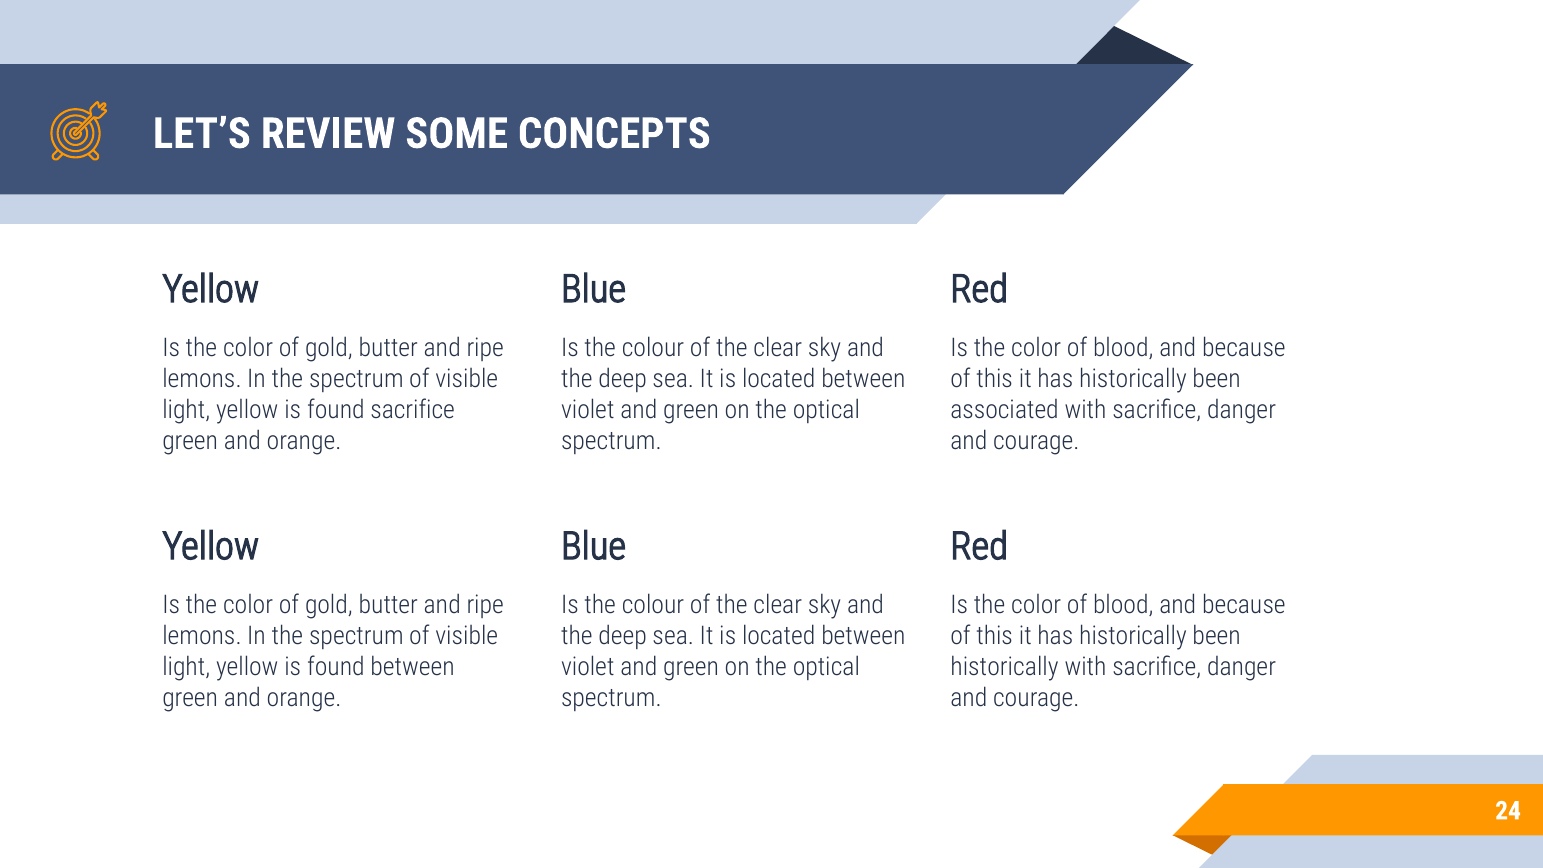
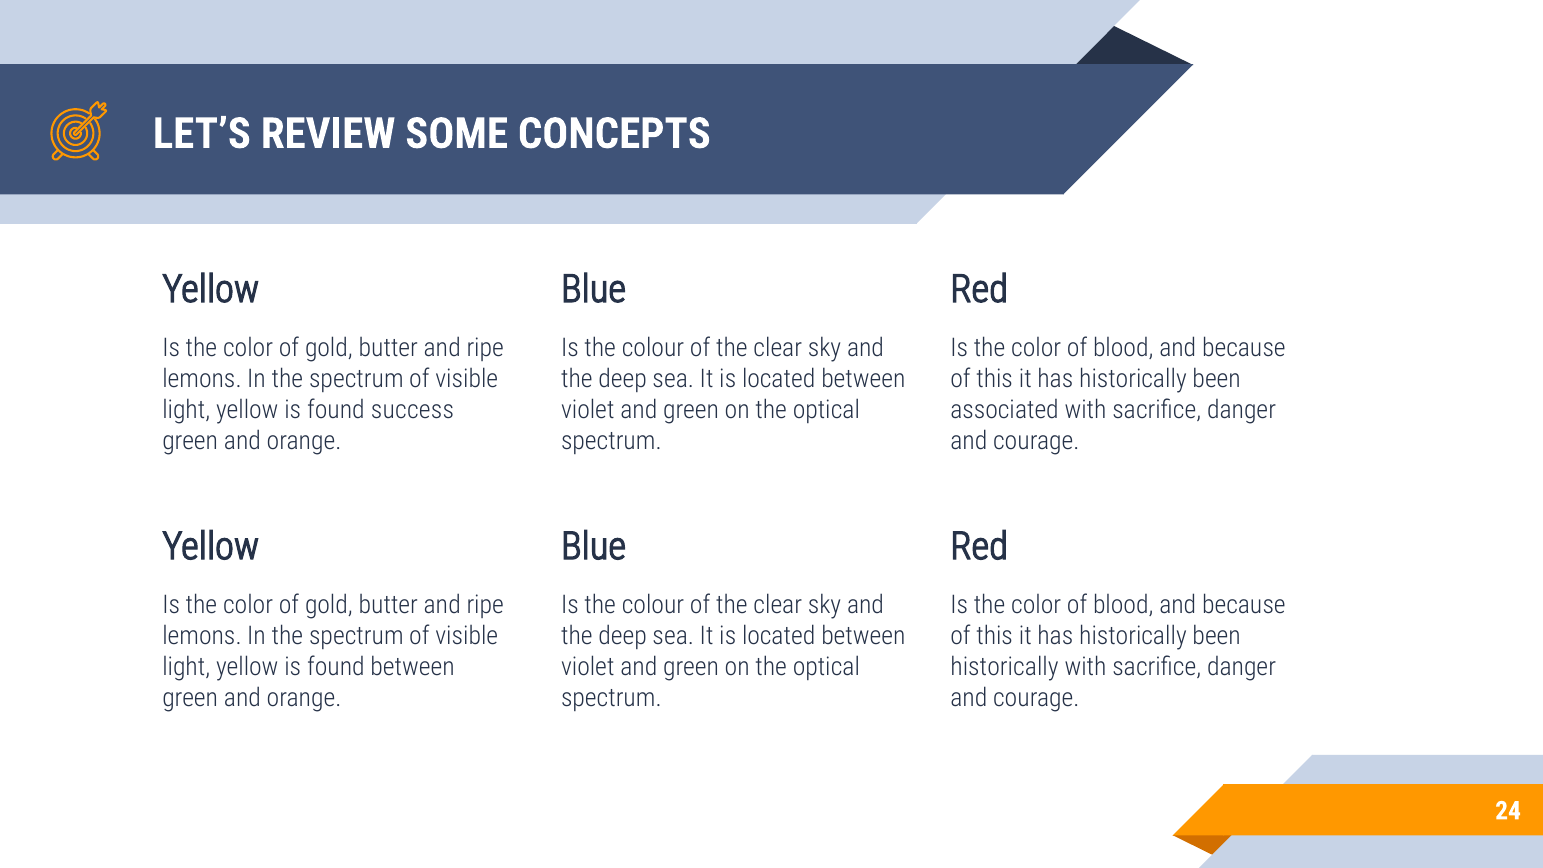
found sacrifice: sacrifice -> success (412, 410)
